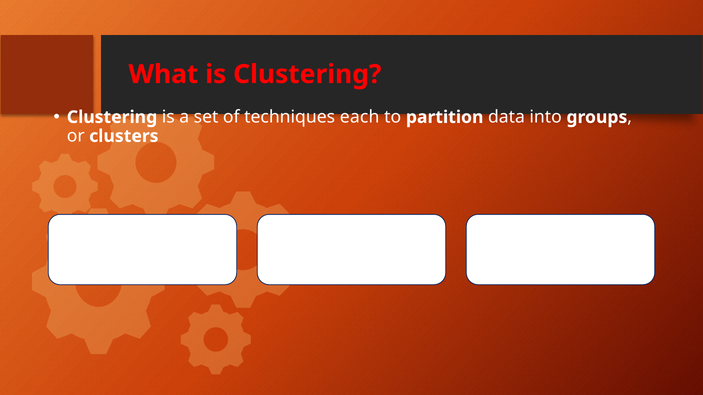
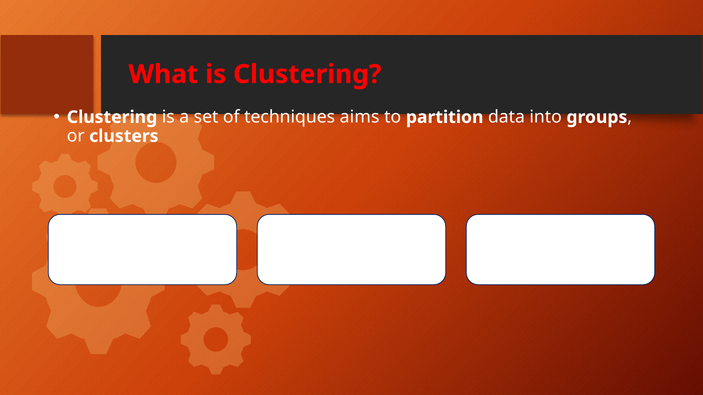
each: each -> aims (360, 117)
